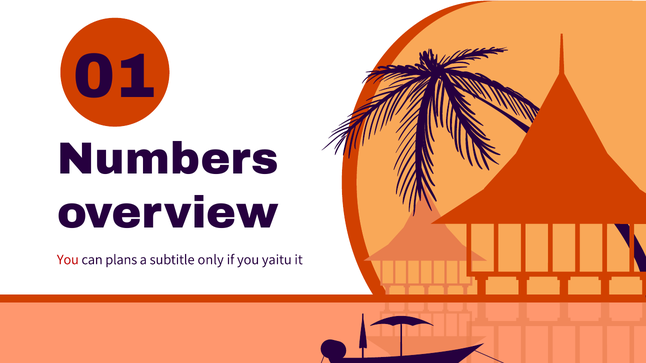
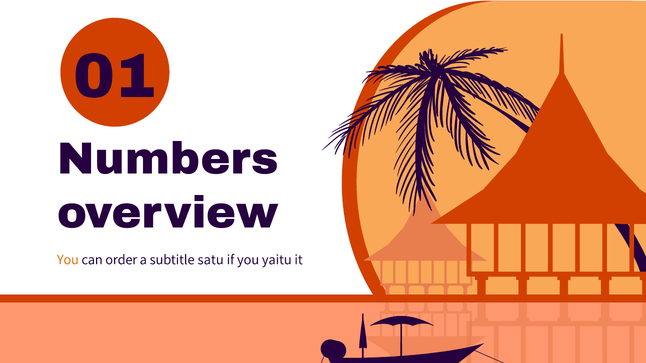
You colour: red -> orange (68, 260)
plans: plans -> order (121, 260)
only: only -> satu (211, 260)
